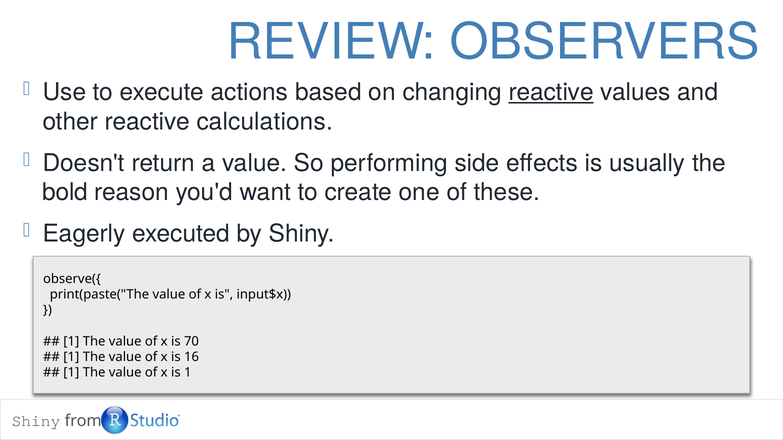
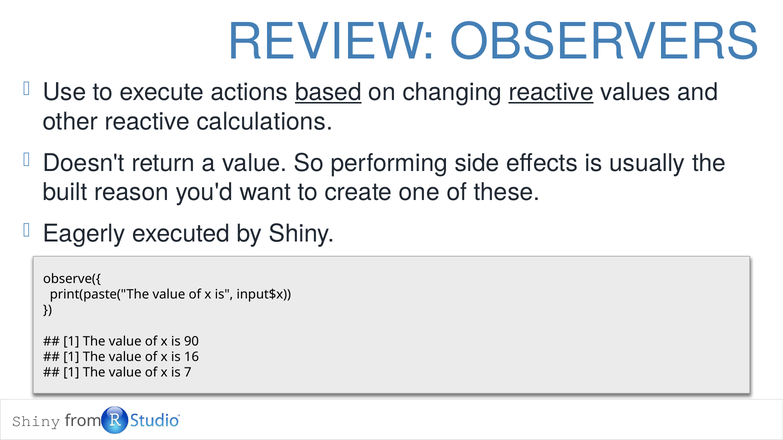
based underline: none -> present (328, 92)
bold: bold -> built (65, 193)
70: 70 -> 90 (191, 342)
is 1: 1 -> 7 (188, 373)
